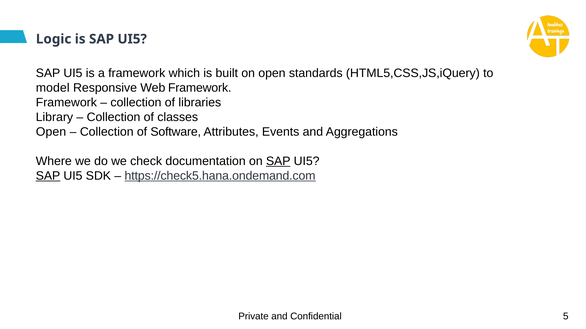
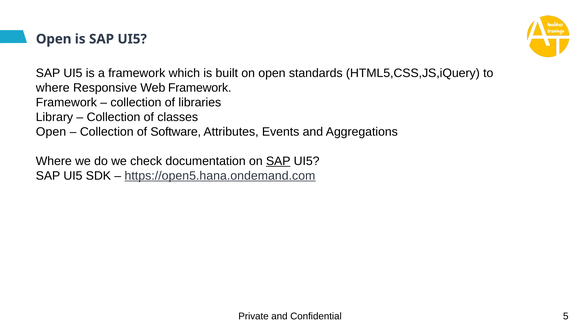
Logic: Logic -> Open (54, 39)
model: model -> where (53, 88)
SAP underline: present -> none (48, 176)
https://check5.hana.ondemand.com: https://check5.hana.ondemand.com -> https://open5.hana.ondemand.com (220, 176)
